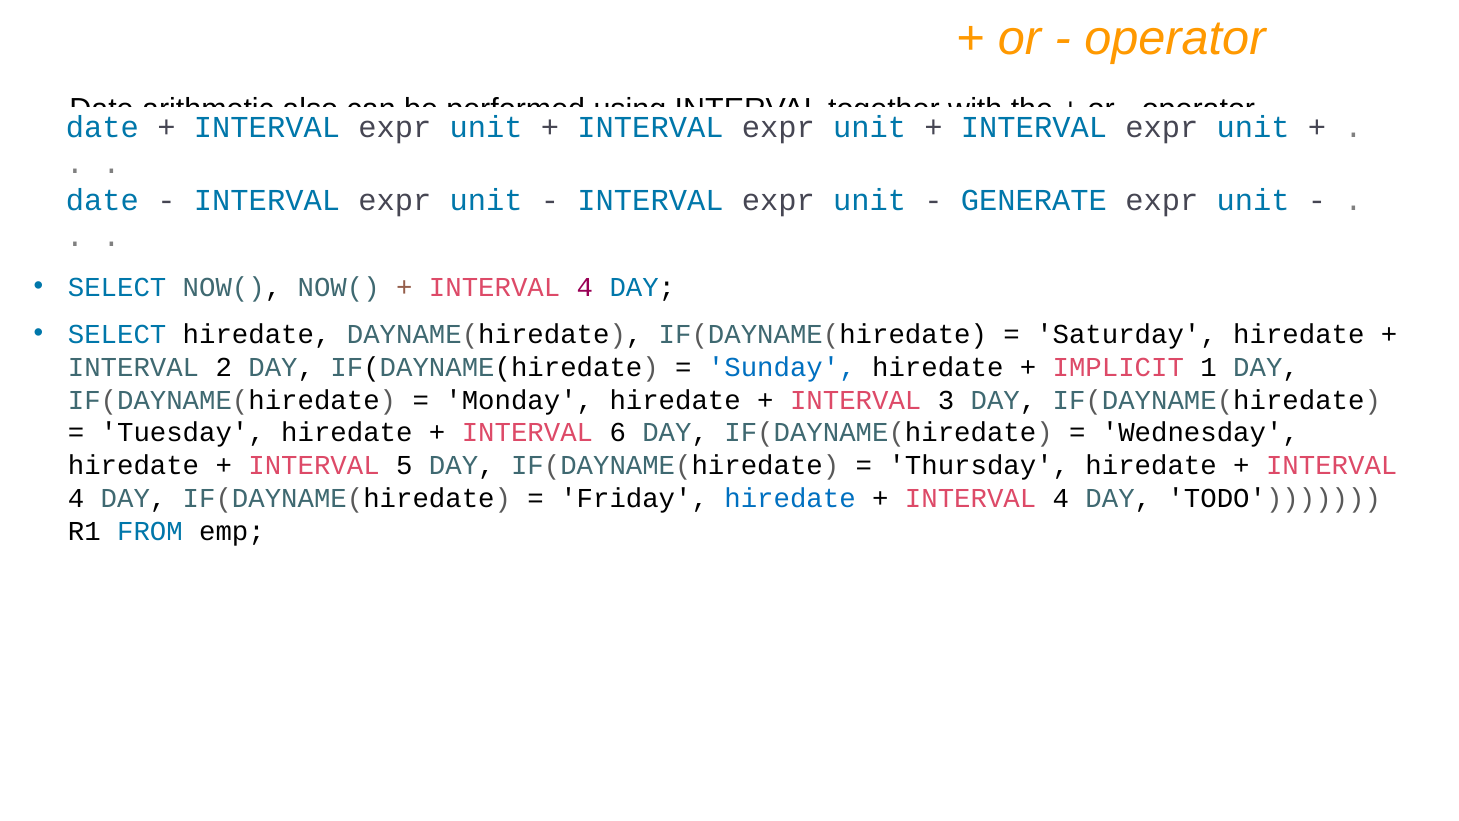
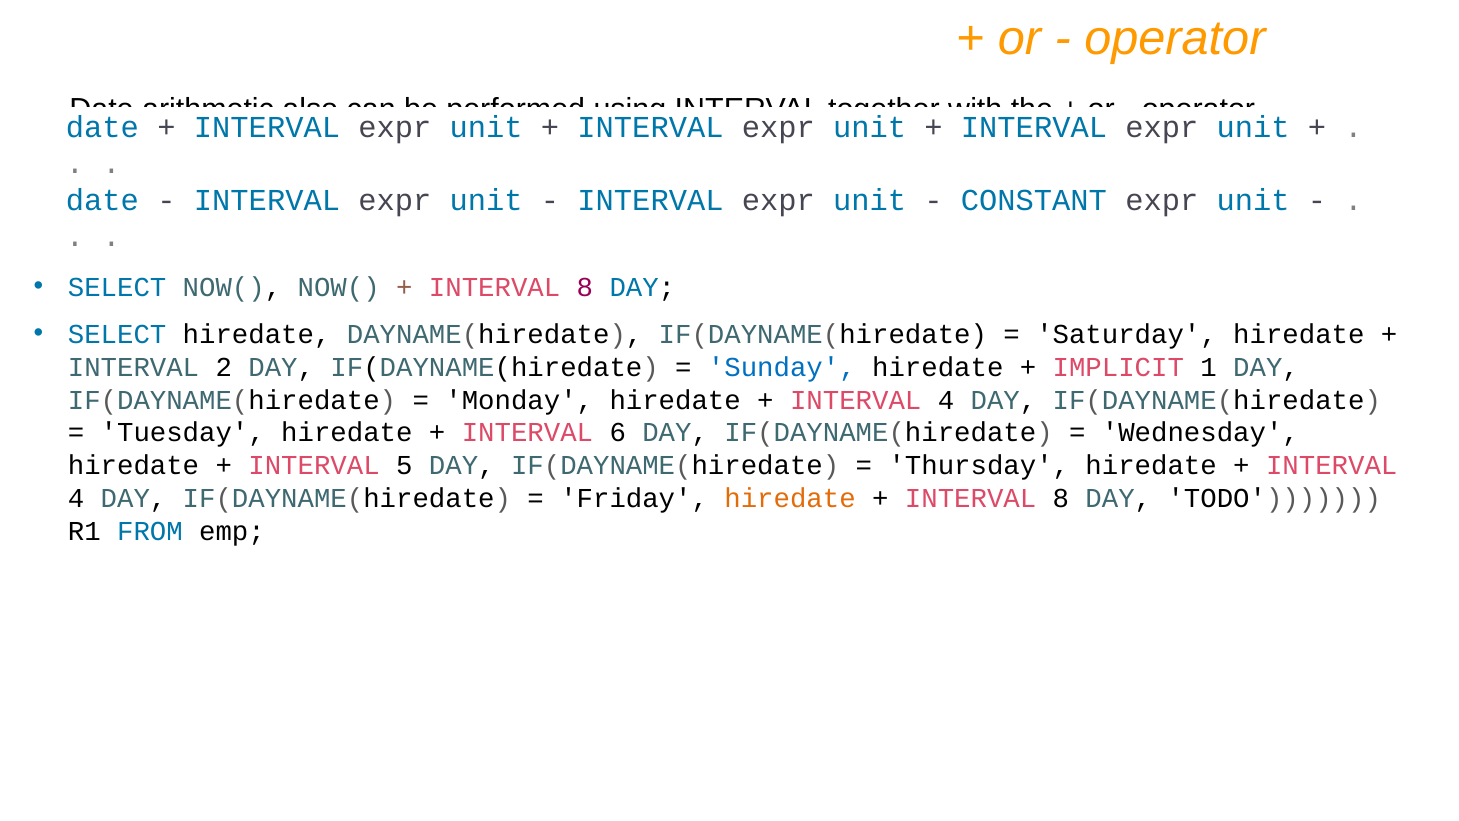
GENERATE: GENERATE -> CONSTANT (1034, 200)
4: 4 -> 8 (585, 287)
3: 3 -> 4 (946, 400)
hiredate colour: blue -> orange (790, 498)
4: 4 -> 8 (1061, 498)
